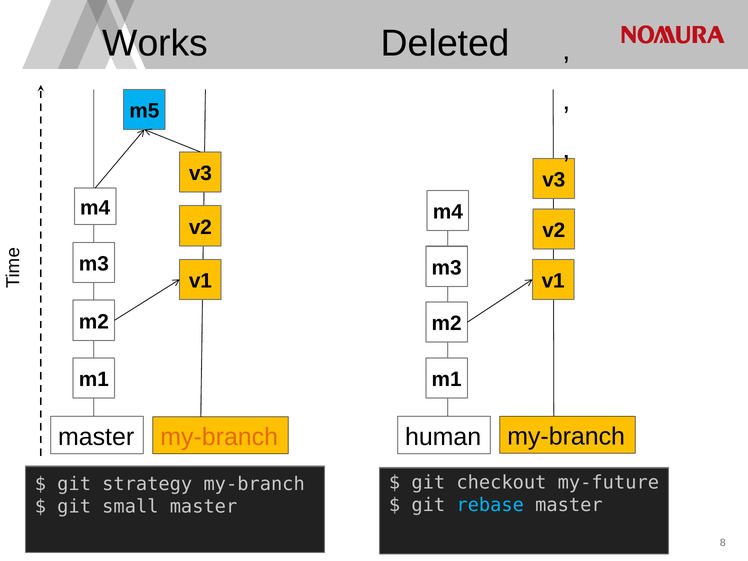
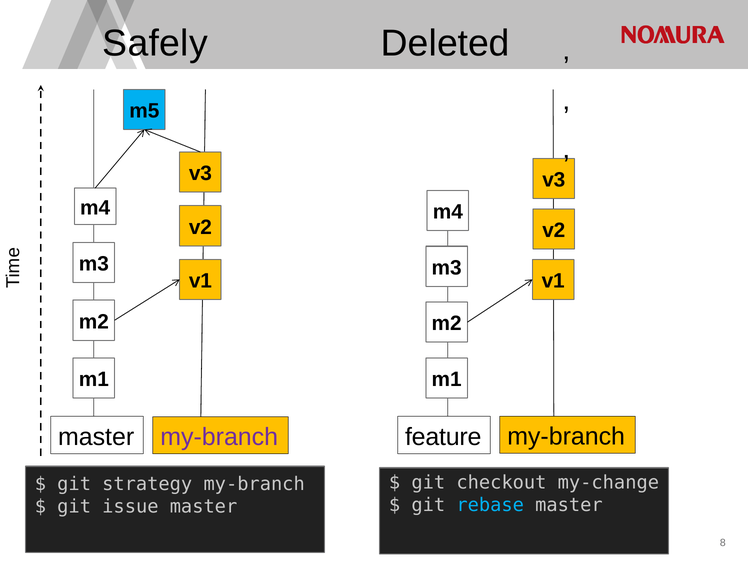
Works: Works -> Safely (155, 43)
my-branch colour: orange -> purple (219, 437)
human: human -> feature (443, 437)
my-future: my-future -> my-change (608, 482)
small: small -> issue (130, 506)
